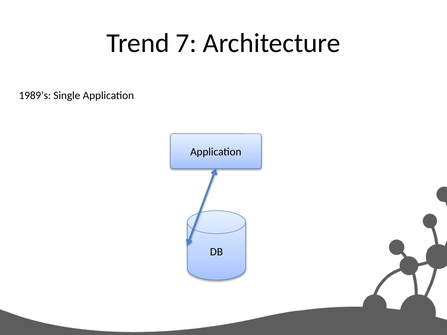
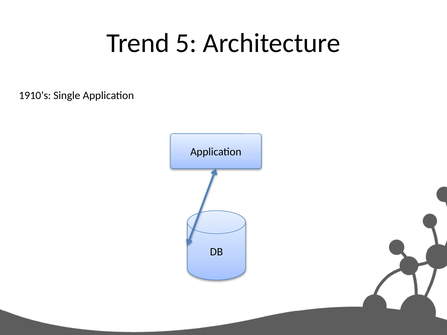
7: 7 -> 5 (186, 43)
1989’s: 1989’s -> 1910’s (35, 95)
